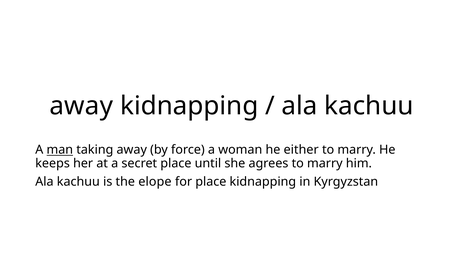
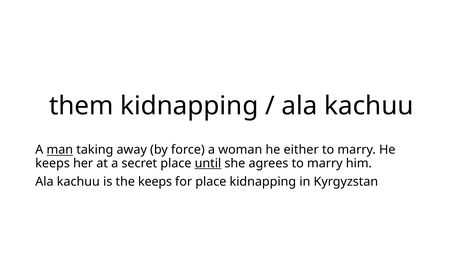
away: away -> them (81, 106)
until underline: none -> present (208, 164)
the elope: elope -> keeps (155, 182)
